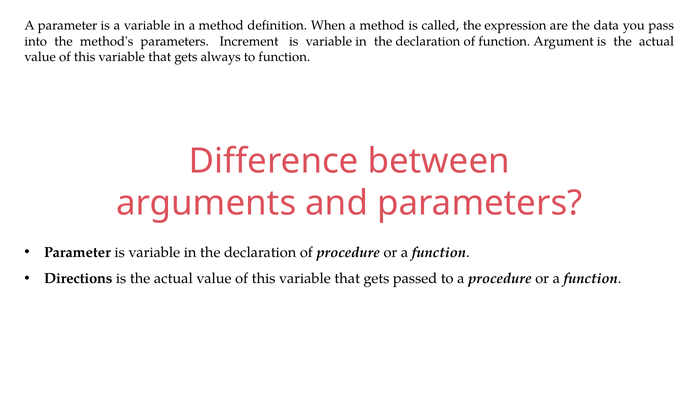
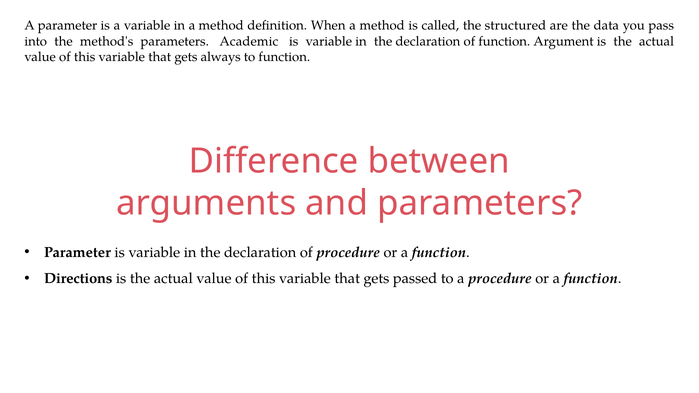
expression: expression -> structured (515, 26)
Increment: Increment -> Academic (249, 41)
